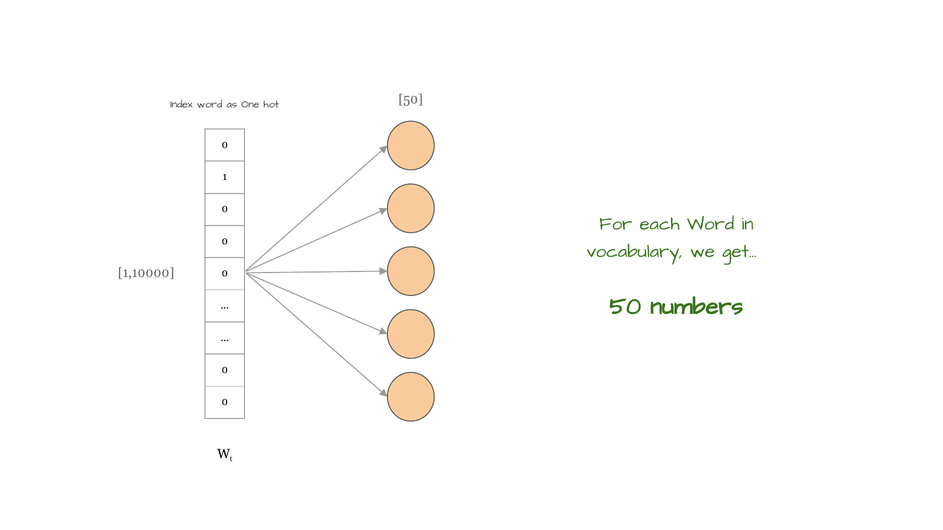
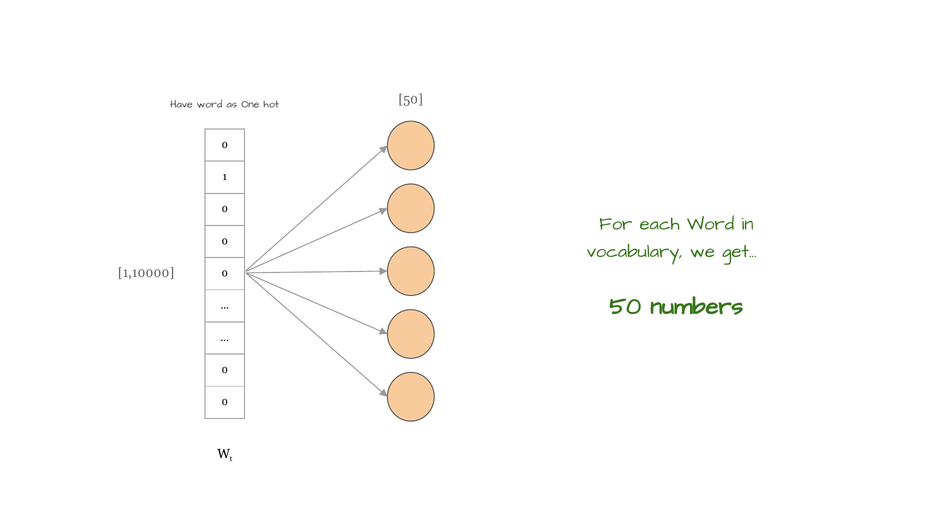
Index: Index -> Have (181, 104)
